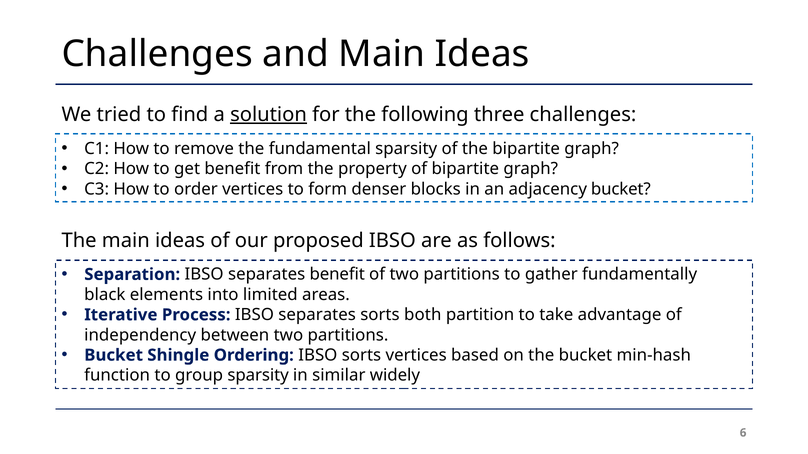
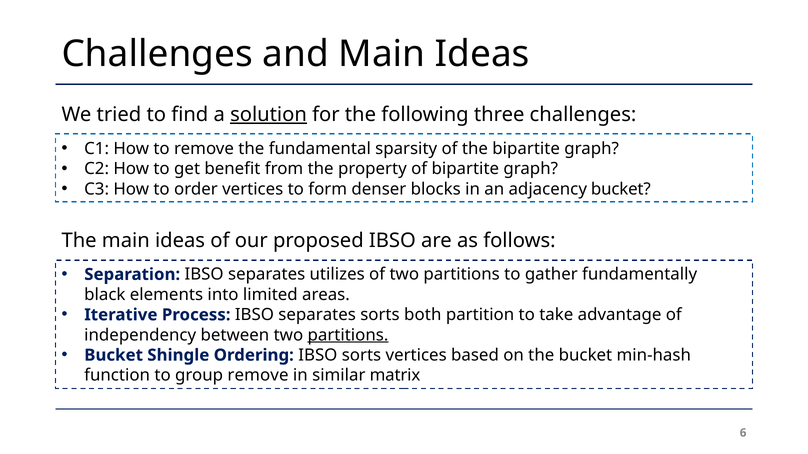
separates benefit: benefit -> utilizes (337, 275)
partitions underline: none -> present (348, 335)
group sparsity: sparsity -> remove (258, 376)
widely: widely -> matrix (395, 376)
